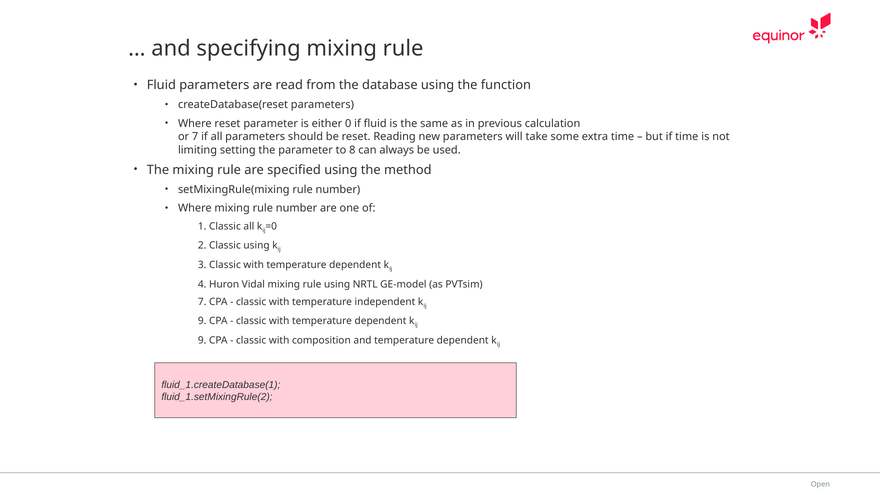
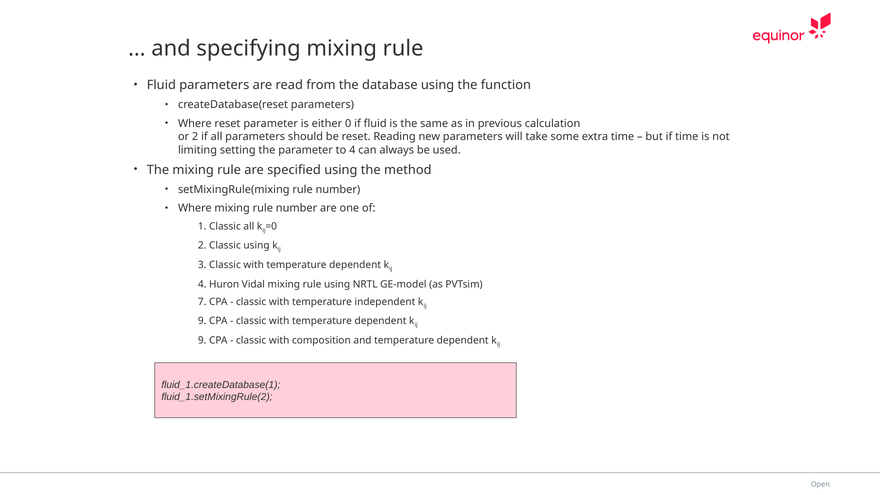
or 7: 7 -> 2 (195, 137)
to 8: 8 -> 4 (352, 150)
